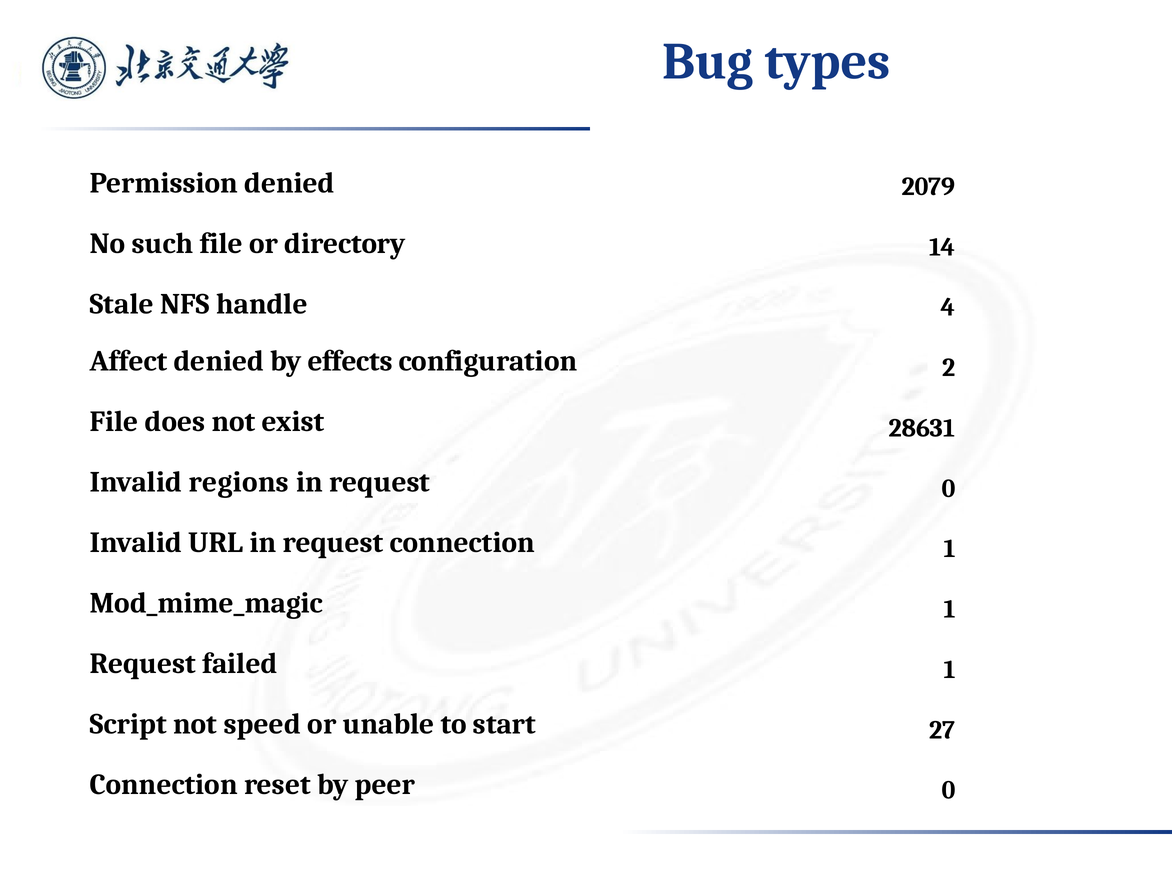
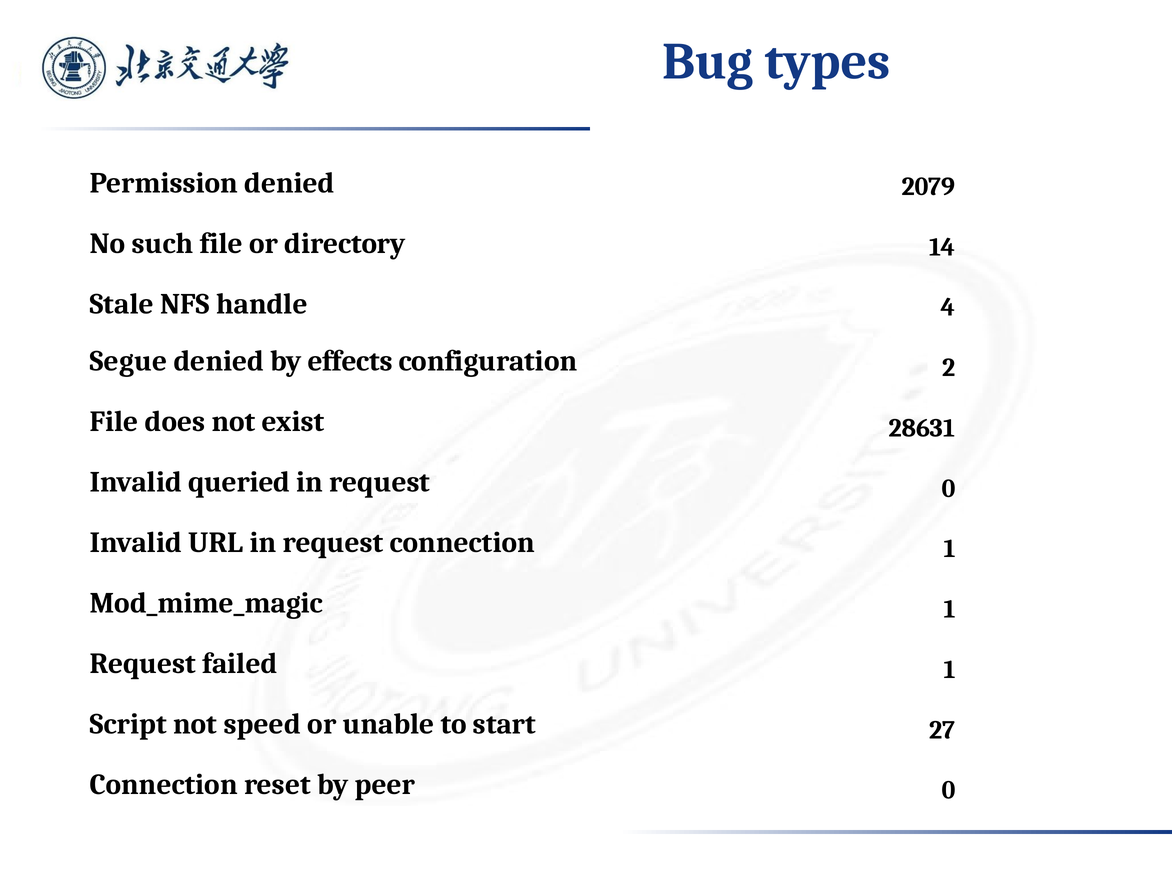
Affect: Affect -> Segue (129, 361)
regions: regions -> queried (239, 482)
